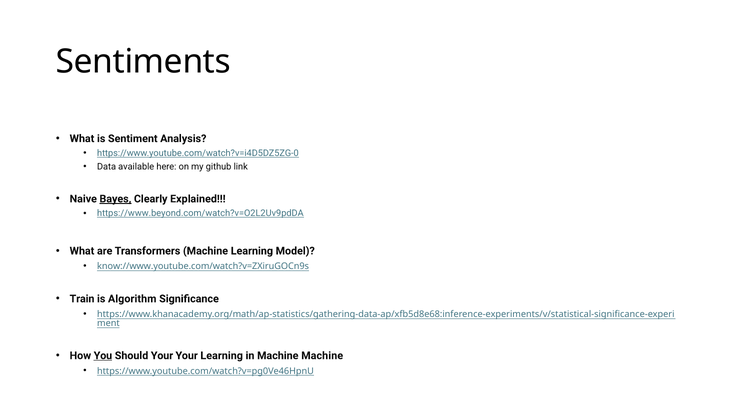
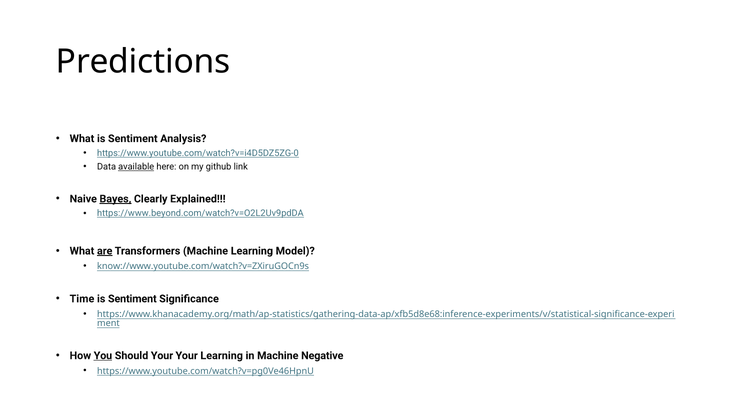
Sentiments: Sentiments -> Predictions (143, 62)
available underline: none -> present (136, 167)
are underline: none -> present (105, 251)
Train: Train -> Time (82, 299)
Algorithm: Algorithm -> Sentiment (132, 299)
Machine Machine: Machine -> Negative (322, 356)
